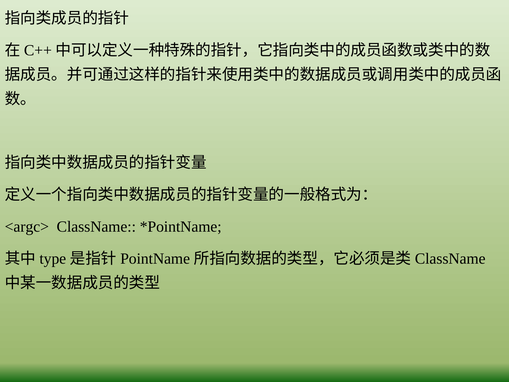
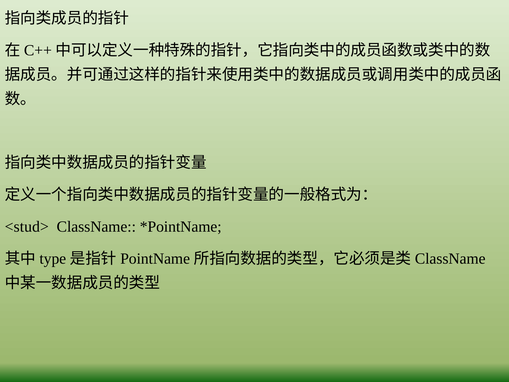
<argc>: <argc> -> <stud> (27, 227)
